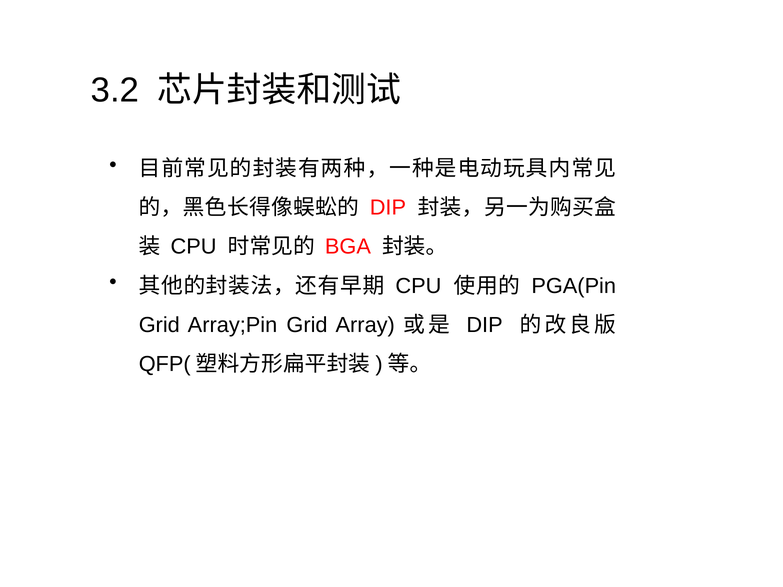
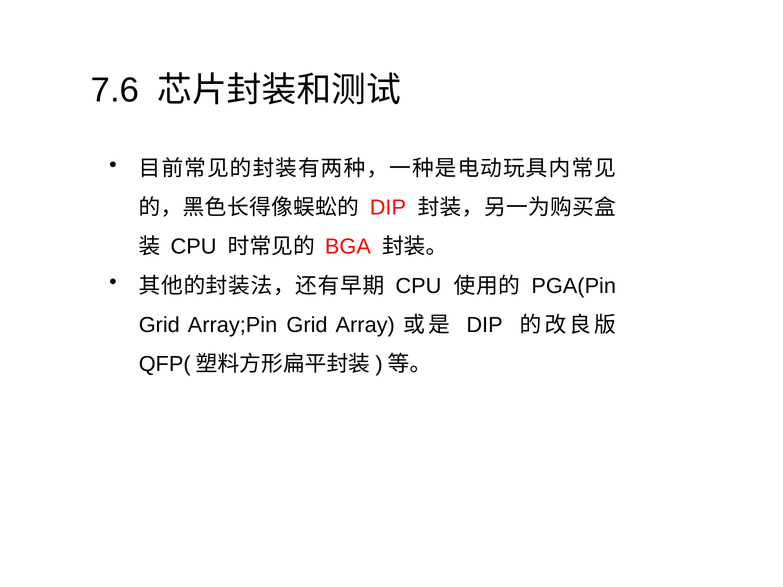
3.2: 3.2 -> 7.6 (115, 90)
